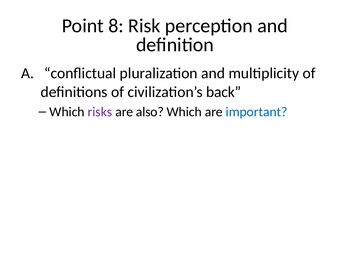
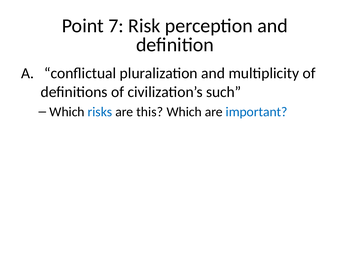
8: 8 -> 7 (116, 26)
back: back -> such (224, 92)
risks colour: purple -> blue (100, 112)
also: also -> this (150, 112)
